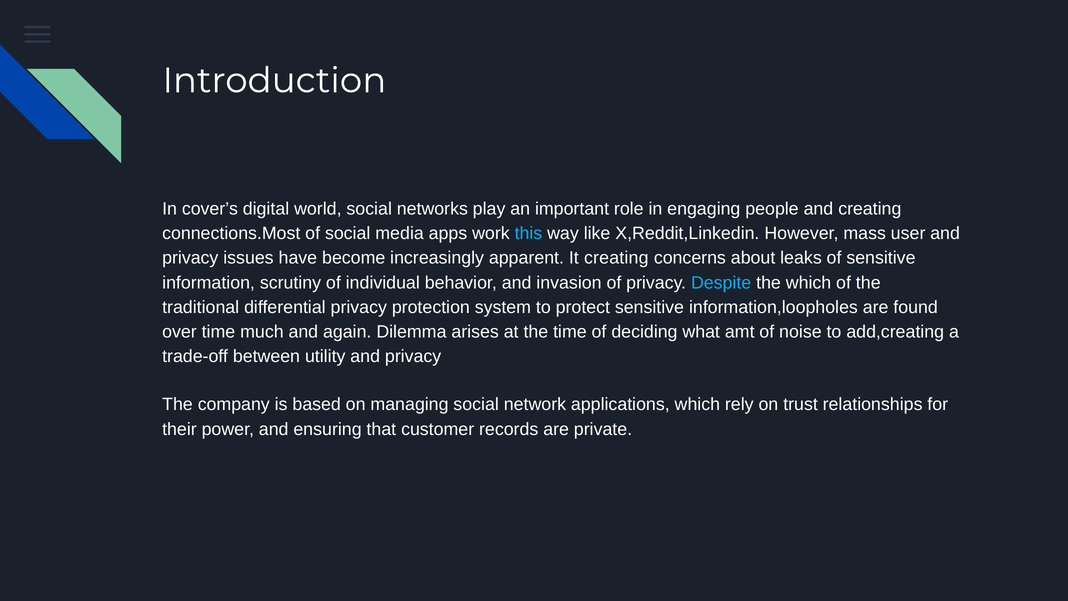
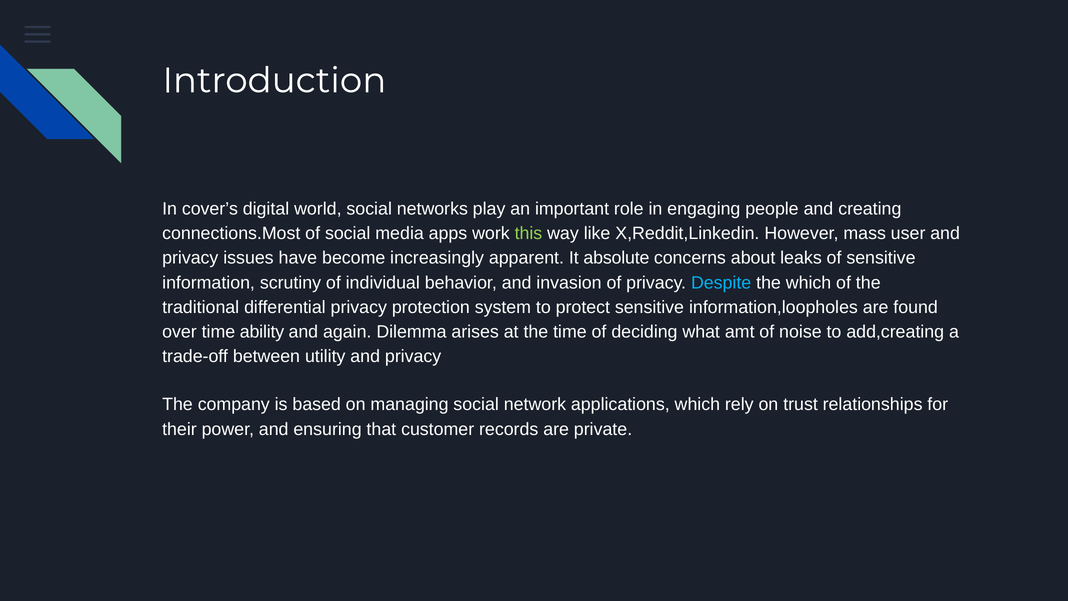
this colour: light blue -> light green (528, 233)
It creating: creating -> absolute (616, 258)
much: much -> ability (262, 332)
